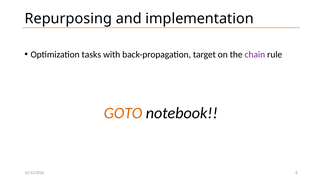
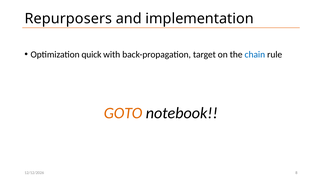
Repurposing: Repurposing -> Repurposers (68, 19)
tasks: tasks -> quick (91, 54)
chain colour: purple -> blue (255, 54)
